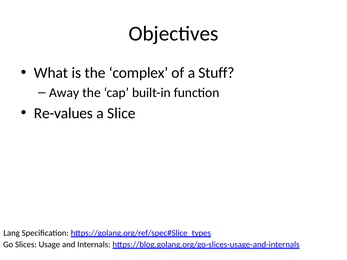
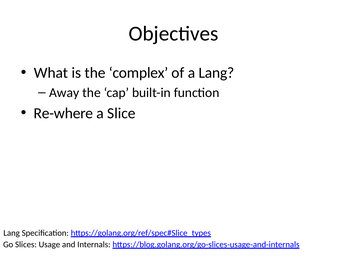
a Stuff: Stuff -> Lang (217, 73)
Re-values: Re-values -> Re-where (63, 113)
